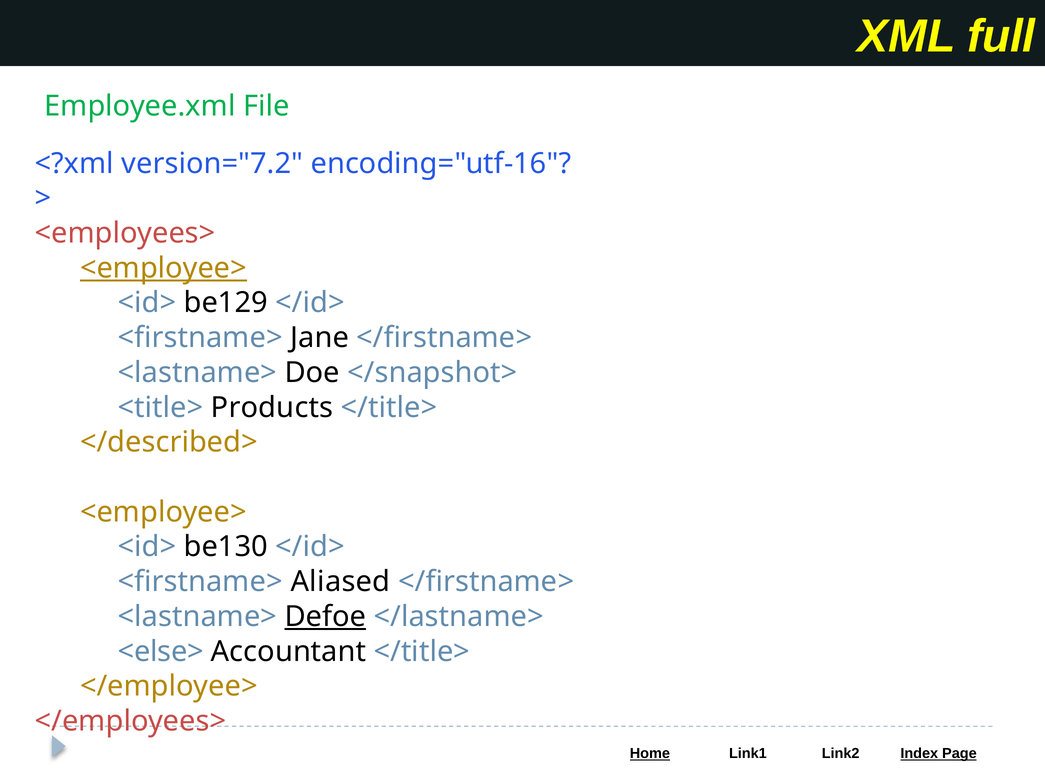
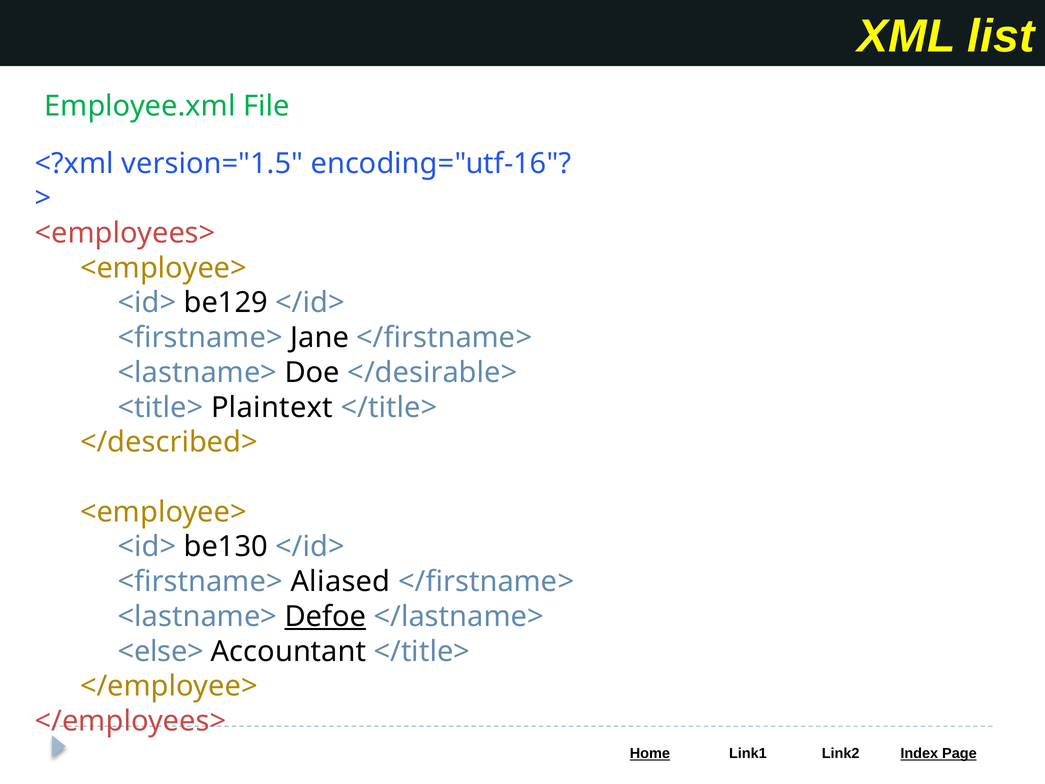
full: full -> list (1001, 36)
version="7.2: version="7.2 -> version="1.5 (212, 163)
<employee> underline: present -> none (163, 268)
</snapshot>: </snapshot> -> </desirable> (432, 372)
Products: Products -> Plaintext (272, 407)
